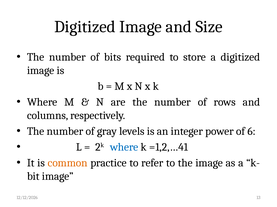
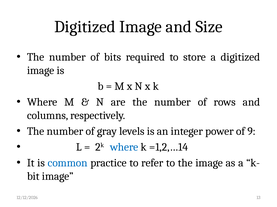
6: 6 -> 9 (252, 132)
=1,2,…41: =1,2,…41 -> =1,2,…14 (169, 148)
common colour: orange -> blue (68, 163)
